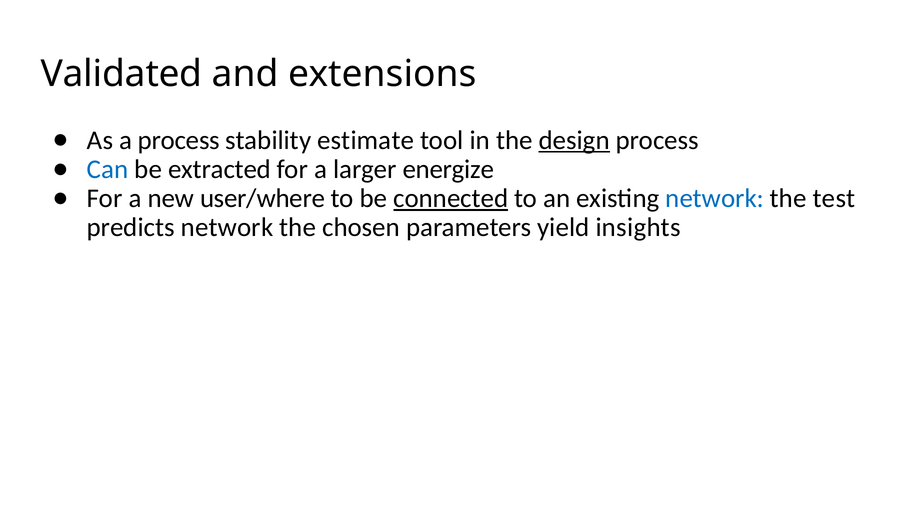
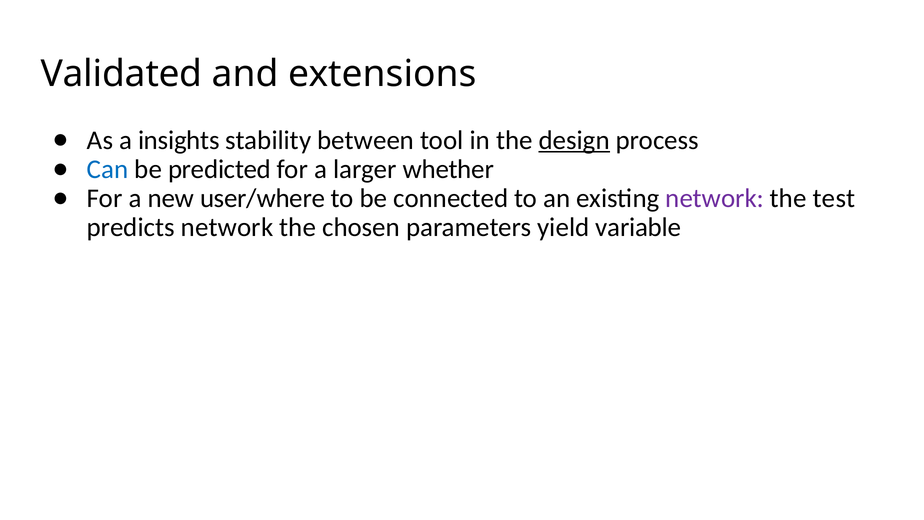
a process: process -> insights (179, 140)
estimate: estimate -> between (366, 140)
extracted: extracted -> predicted (220, 169)
energize: energize -> whether (448, 169)
connected underline: present -> none (451, 198)
network colour: blue -> purple (715, 198)
insights: insights -> variable (638, 227)
